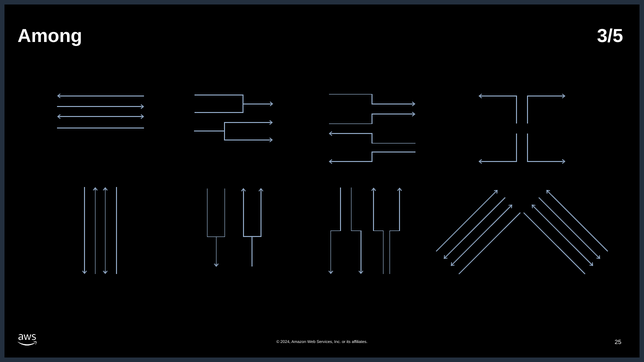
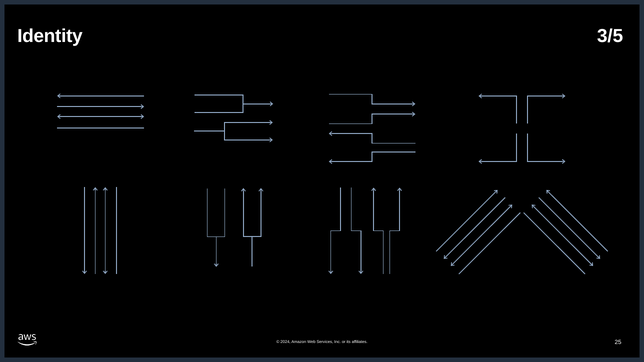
Among: Among -> Identity (50, 36)
